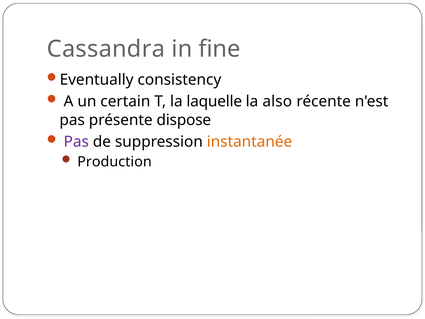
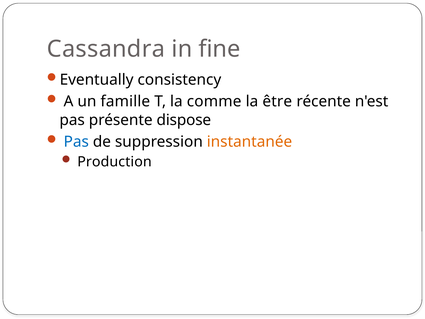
certain: certain -> famille (125, 102)
laquelle: laquelle -> comme (214, 102)
also: also -> être (277, 102)
Pas colour: purple -> blue (76, 142)
